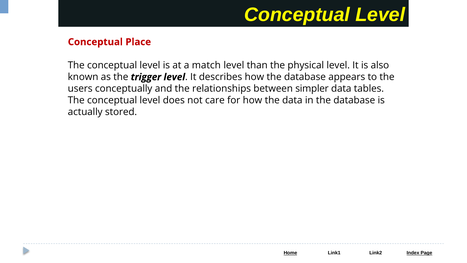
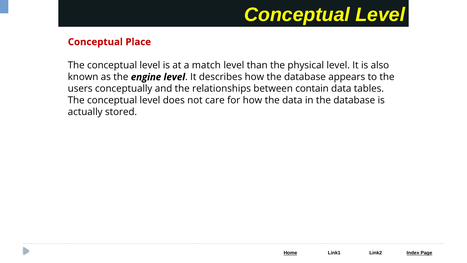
trigger: trigger -> engine (146, 77)
simpler: simpler -> contain (312, 89)
